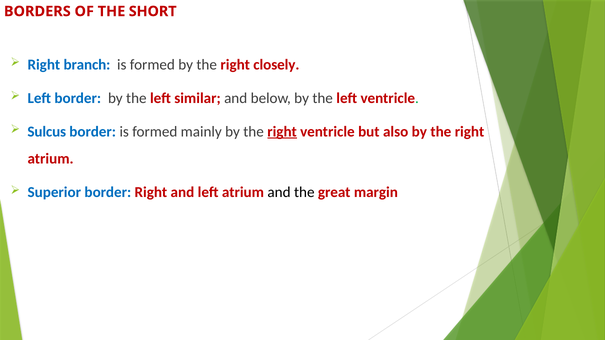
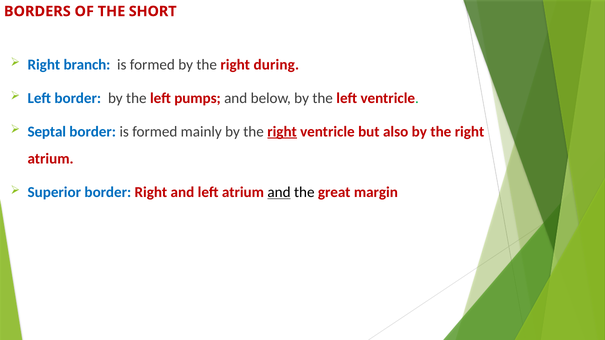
closely: closely -> during (276, 65)
similar: similar -> pumps (198, 98)
Sulcus: Sulcus -> Septal (47, 132)
and underline: none -> present (279, 192)
